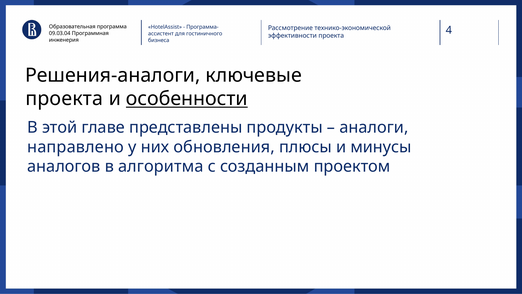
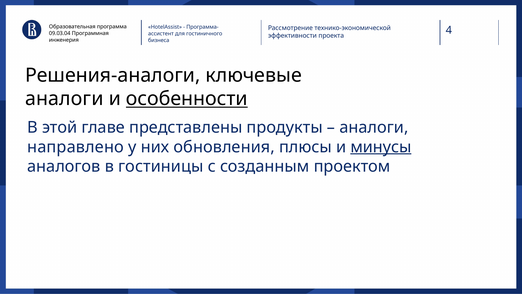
проекта: проекта -> аналоги (64, 99)
минусы underline: none -> present (381, 147)
алгоритма: алгоритма -> гостиницы (161, 166)
